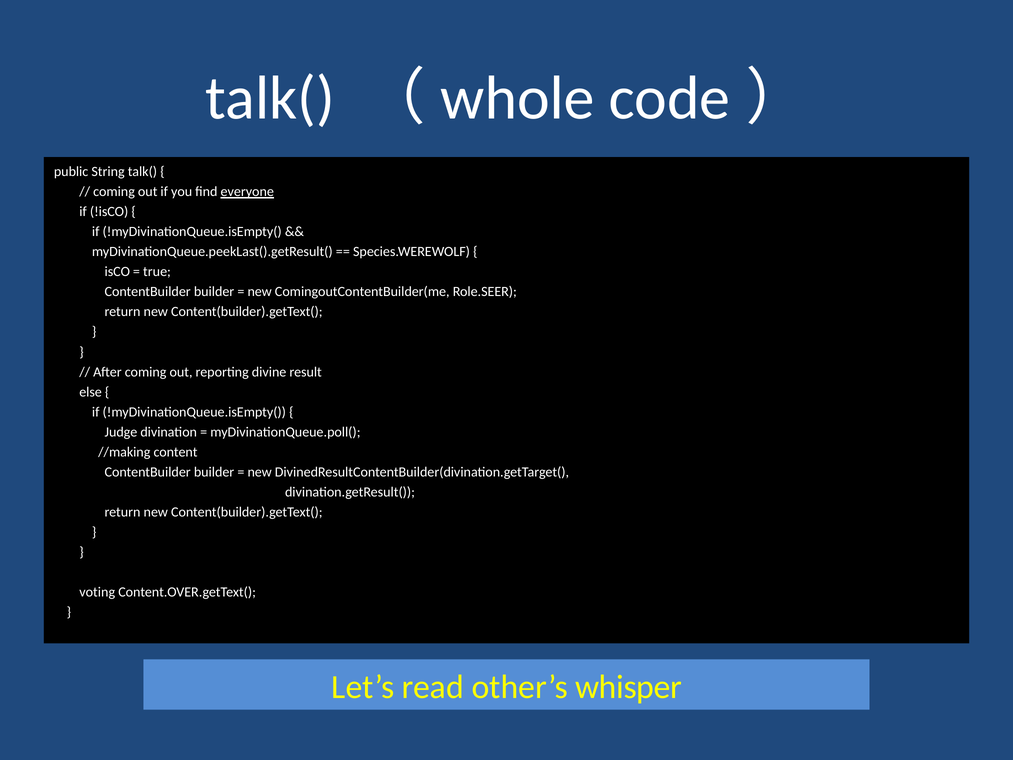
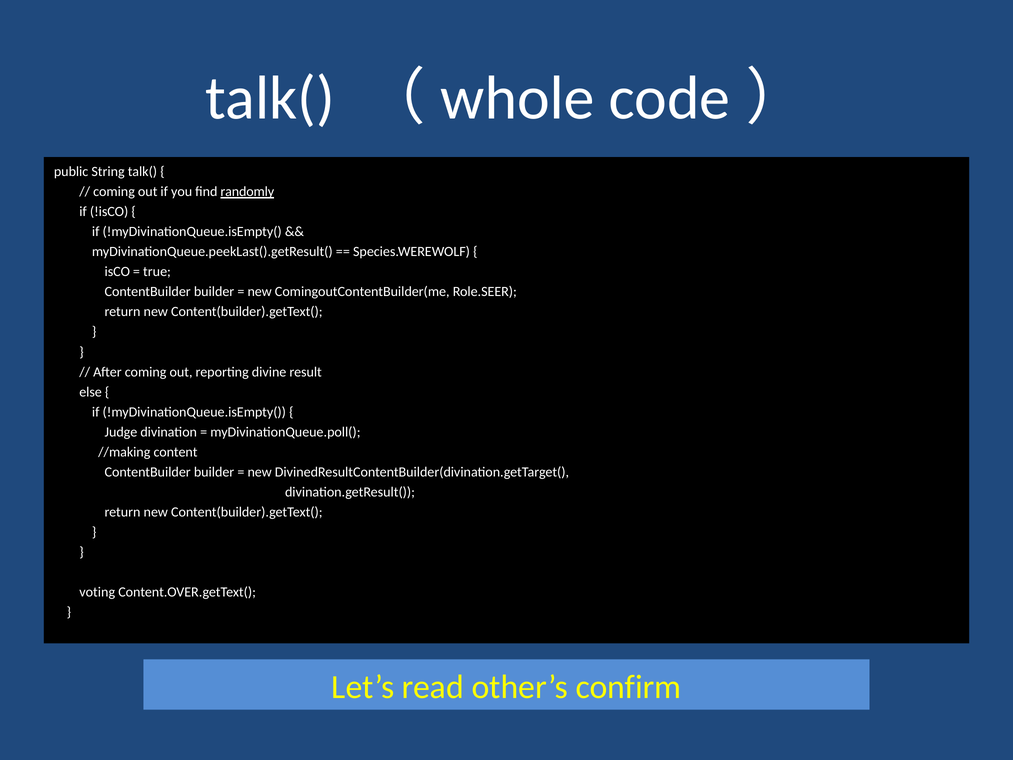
everyone: everyone -> randomly (247, 192)
whisper: whisper -> confirm (628, 687)
